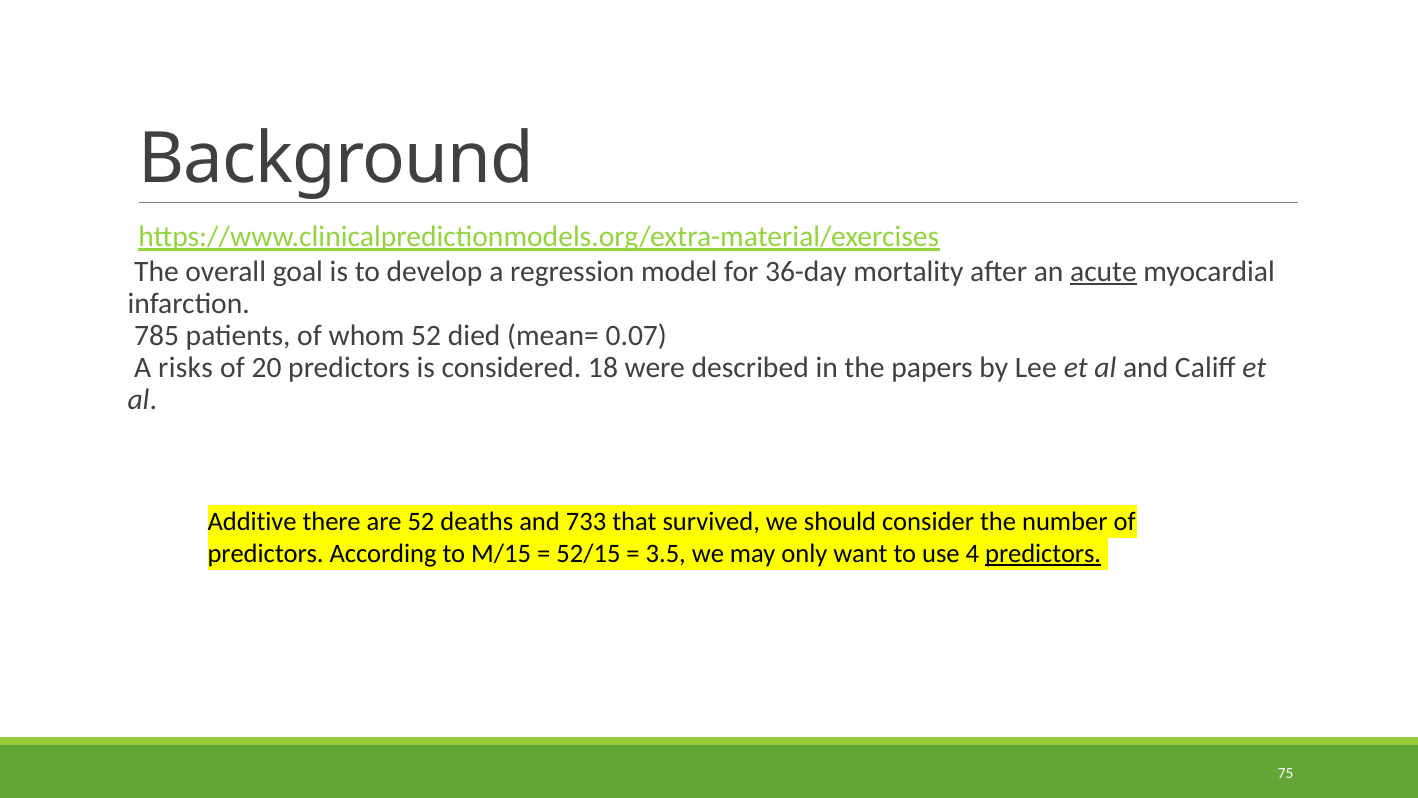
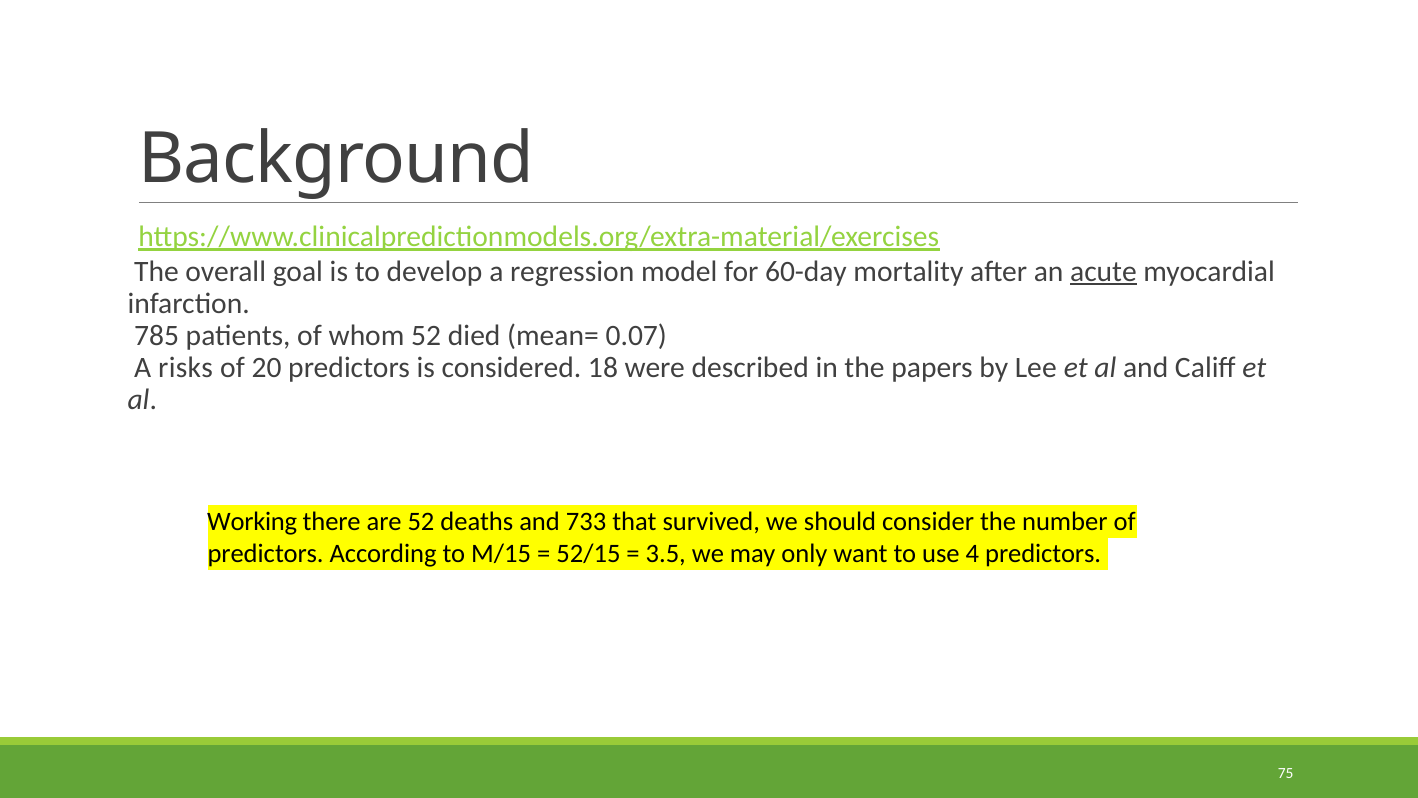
36-day: 36-day -> 60-day (806, 271)
Additive: Additive -> Working (252, 522)
predictors underline: present -> none (1043, 553)
